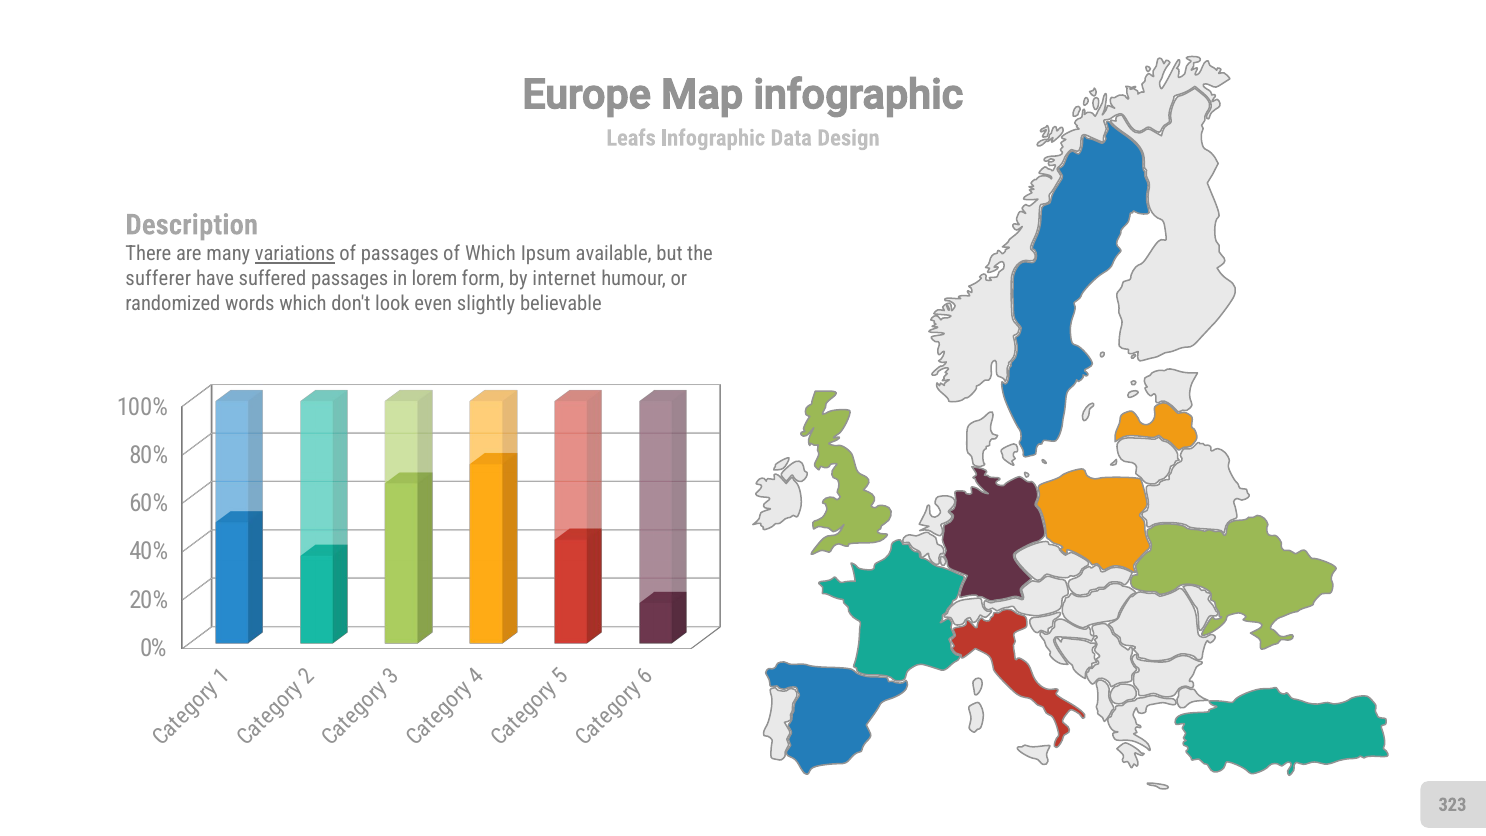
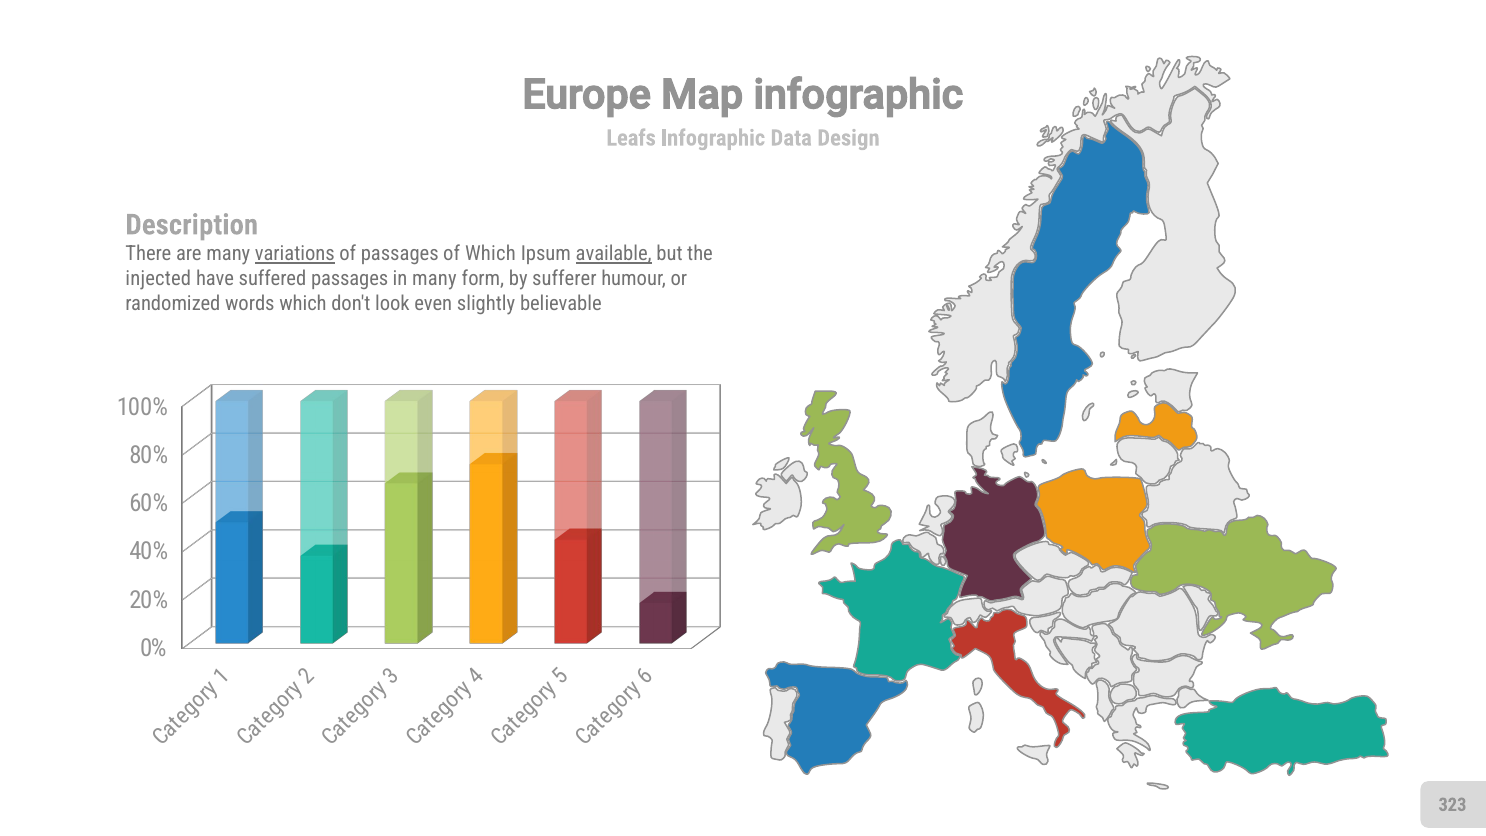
available underline: none -> present (614, 254)
sufferer: sufferer -> injected (158, 279)
in lorem: lorem -> many (434, 279)
internet: internet -> sufferer (564, 279)
